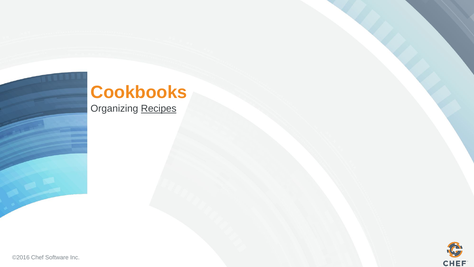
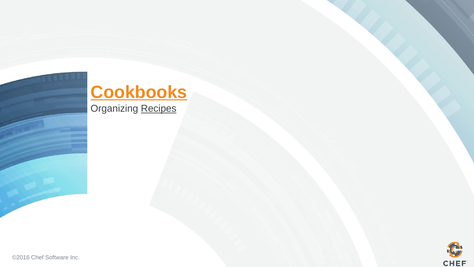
Cookbooks underline: none -> present (139, 92)
